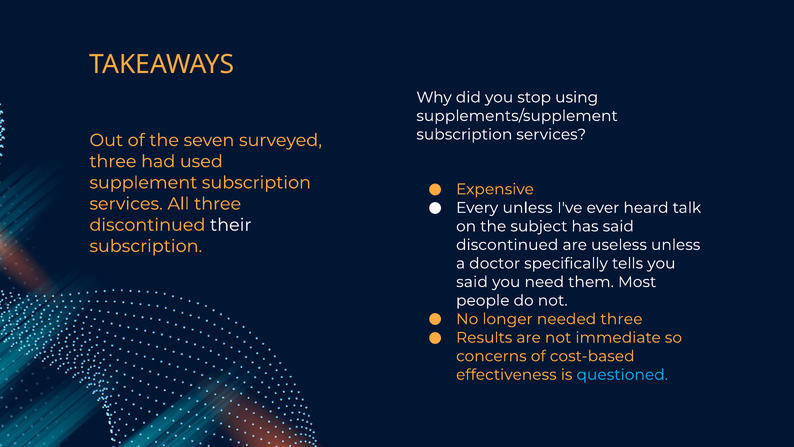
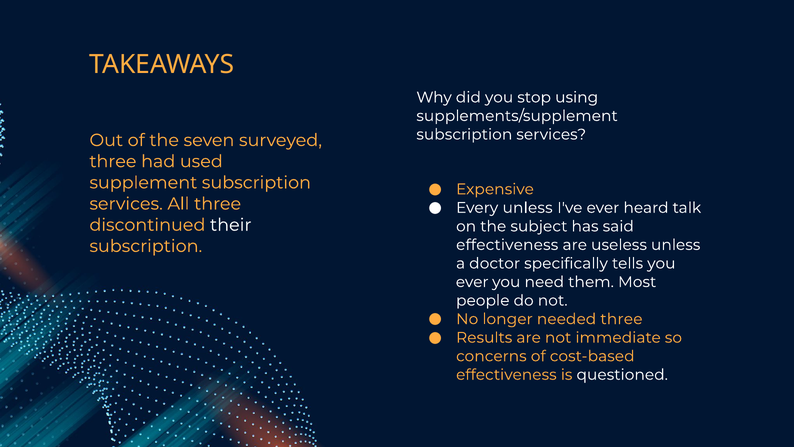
discontinued: discontinued -> effectiveness (507, 245)
said: said -> ever (472, 282)
questioned colour: light blue -> white (622, 374)
